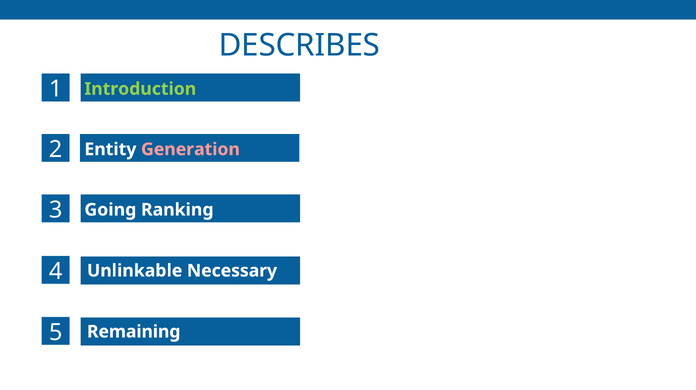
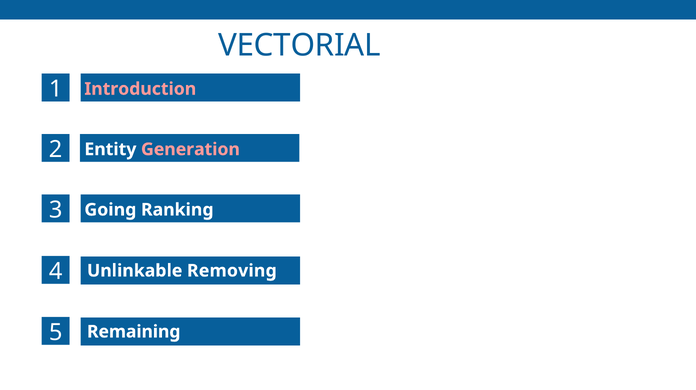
DESCRIBES: DESCRIBES -> VECTORIAL (299, 45)
Introduction colour: light green -> pink (140, 89)
Necessary: Necessary -> Removing (232, 271)
